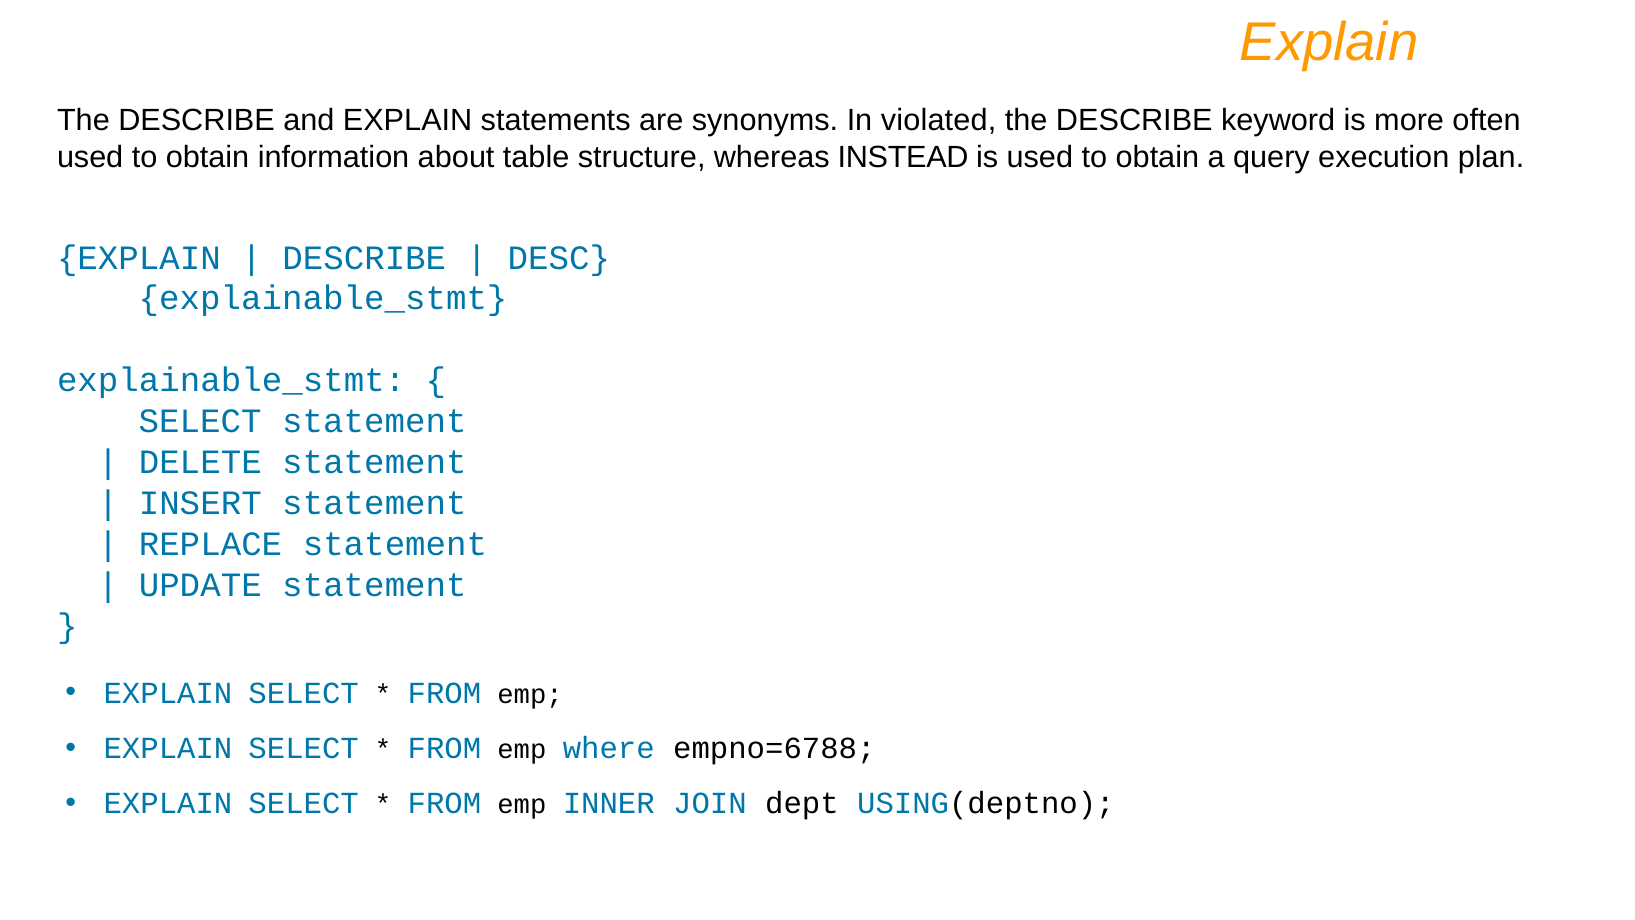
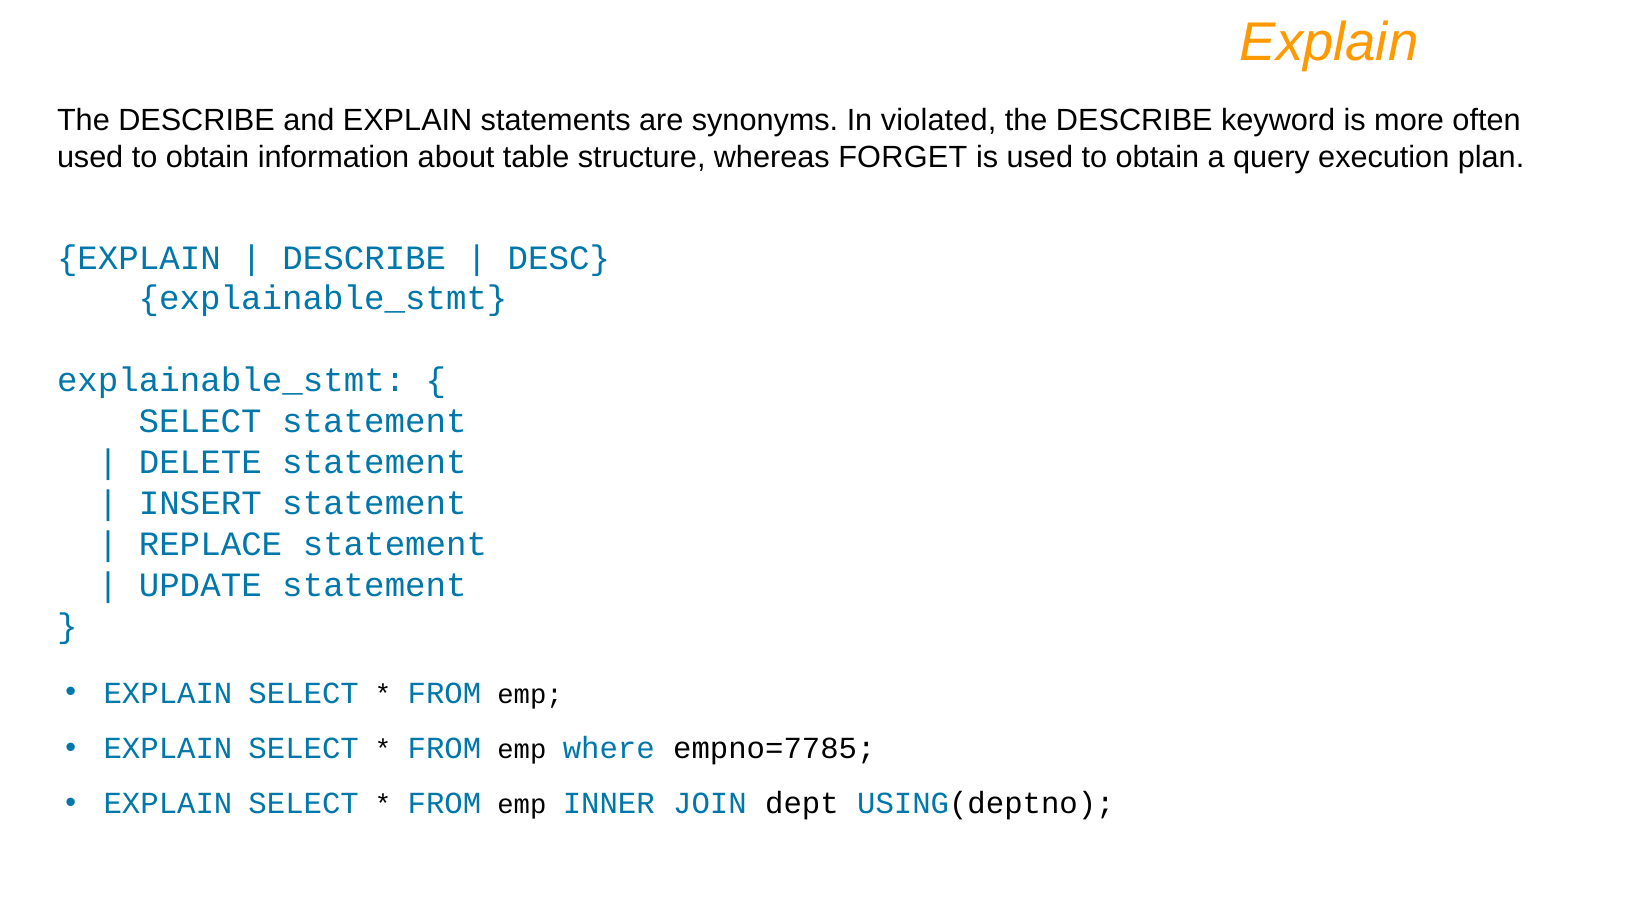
INSTEAD: INSTEAD -> FORGET (903, 158)
empno=6788: empno=6788 -> empno=7785 (774, 748)
